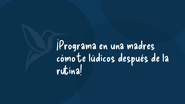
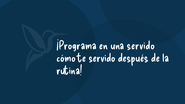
una madres: madres -> servido (141, 46)
te lúdicos: lúdicos -> servido (102, 58)
